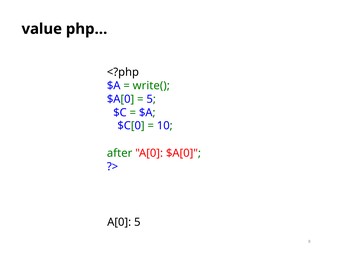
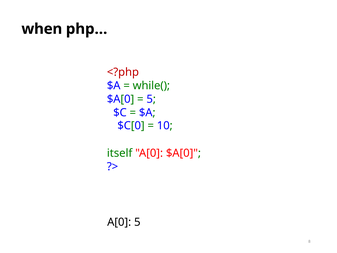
value: value -> when (42, 29)
<?php colour: black -> red (123, 72)
write(: write( -> while( (151, 86)
after: after -> itself (120, 153)
